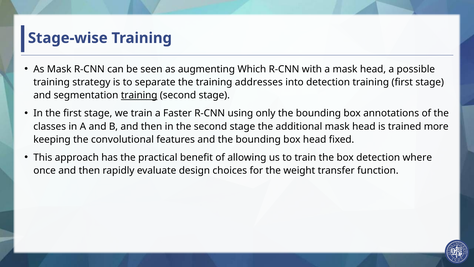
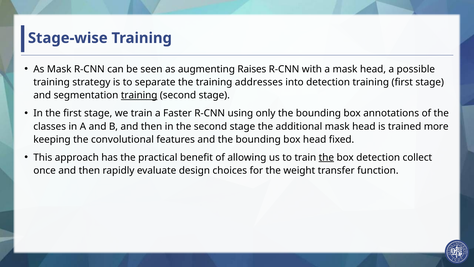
Which: Which -> Raises (252, 69)
the underline: none -> present (326, 157)
where: where -> collect (417, 157)
